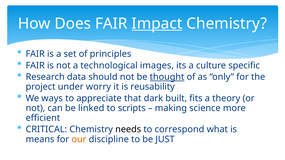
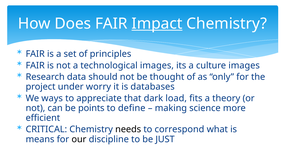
culture specific: specific -> images (244, 66)
thought underline: present -> none (167, 77)
reusability: reusability -> databases (153, 87)
built: built -> load (176, 98)
linked: linked -> points (91, 108)
scripts: scripts -> define (132, 108)
our colour: orange -> black (79, 139)
